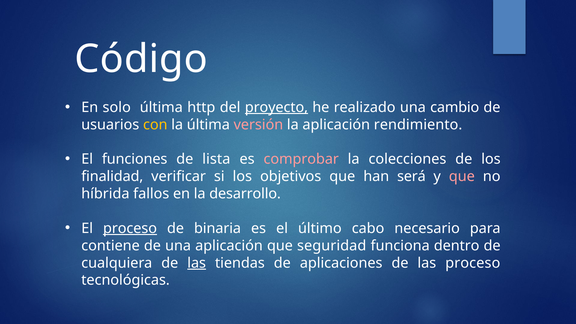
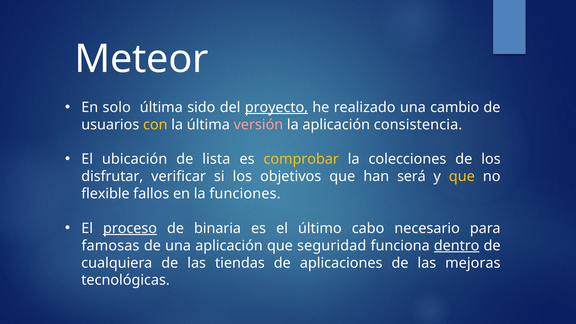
Código: Código -> Meteor (141, 59)
http: http -> sido (201, 107)
rendimiento: rendimiento -> consistencia (418, 125)
funciones: funciones -> ubicación (135, 159)
comprobar colour: pink -> yellow (301, 159)
finalidad: finalidad -> disfrutar (112, 177)
que colour: pink -> yellow (462, 177)
híbrida: híbrida -> flexible (105, 194)
desarrollo: desarrollo -> funciones (245, 194)
contiene: contiene -> famosas (110, 246)
dentro underline: none -> present (457, 246)
las underline: present -> none (197, 263)
las proceso: proceso -> mejoras (473, 263)
